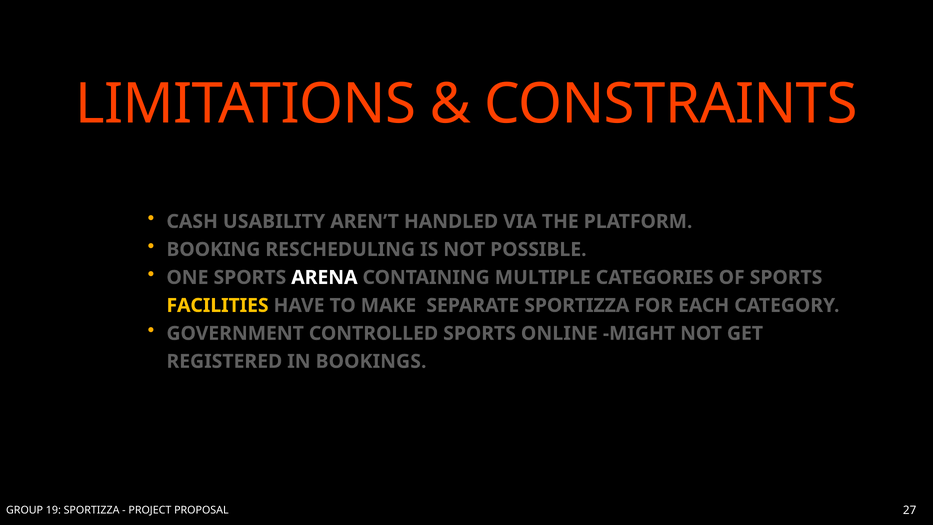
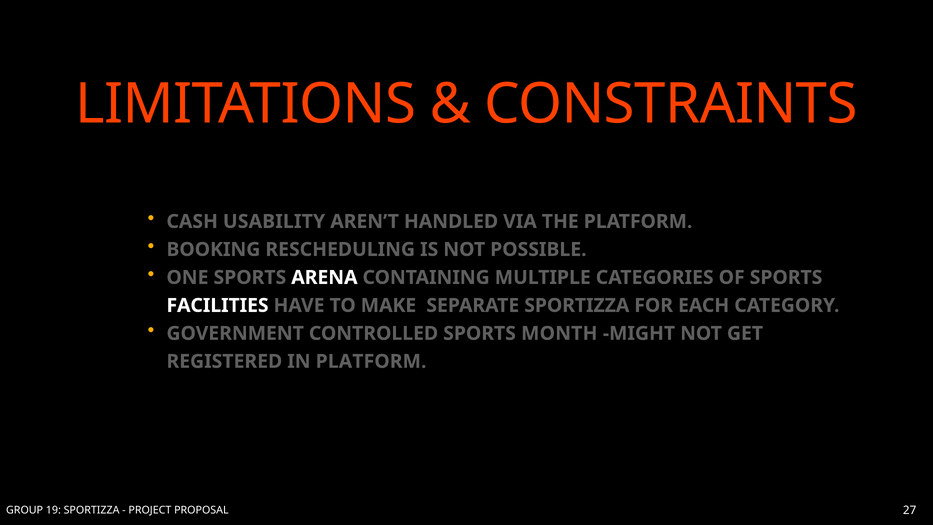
FACILITIES colour: yellow -> white (218, 305)
ONLINE: ONLINE -> MONTH (559, 333)
IN BOOKINGS: BOOKINGS -> PLATFORM (371, 361)
